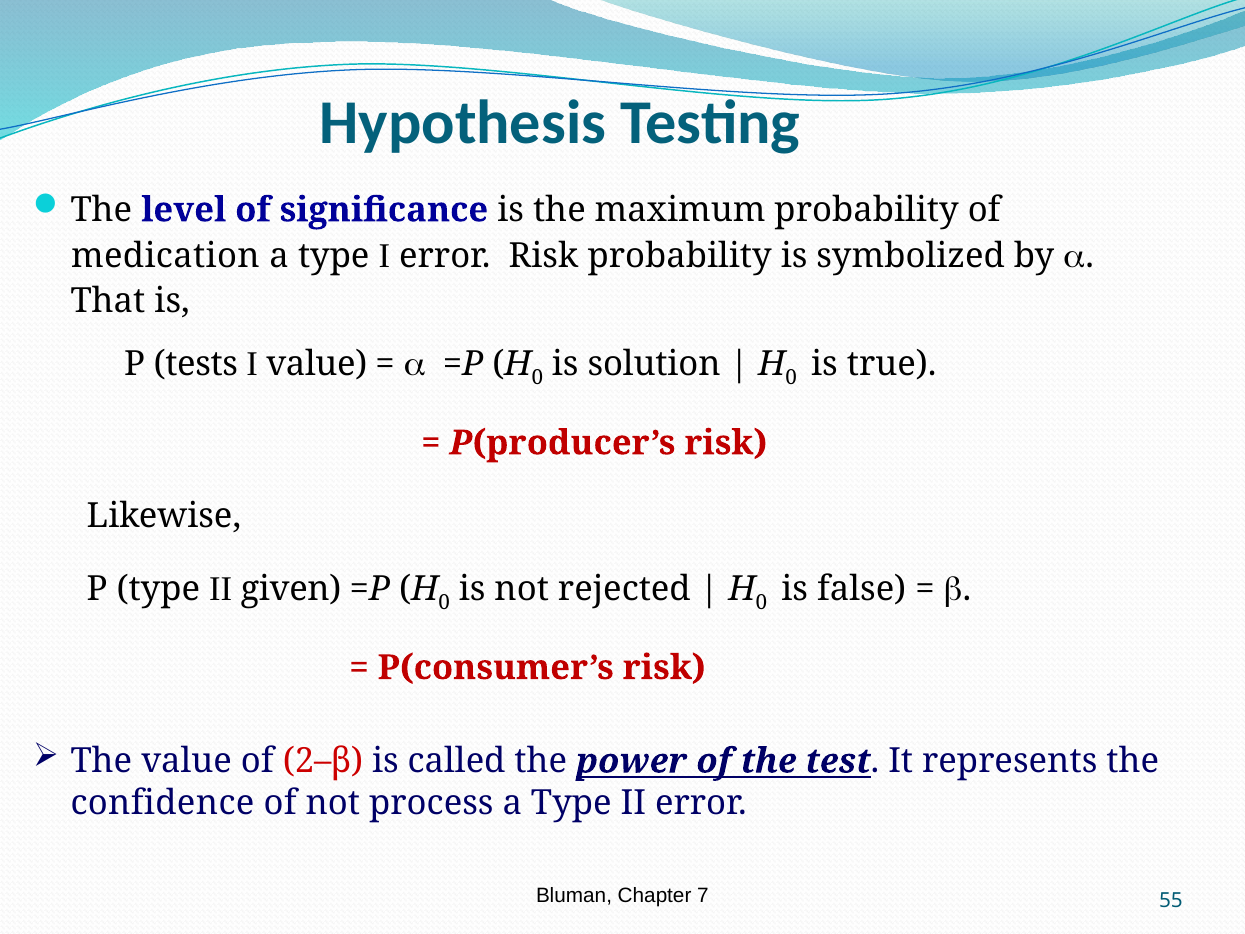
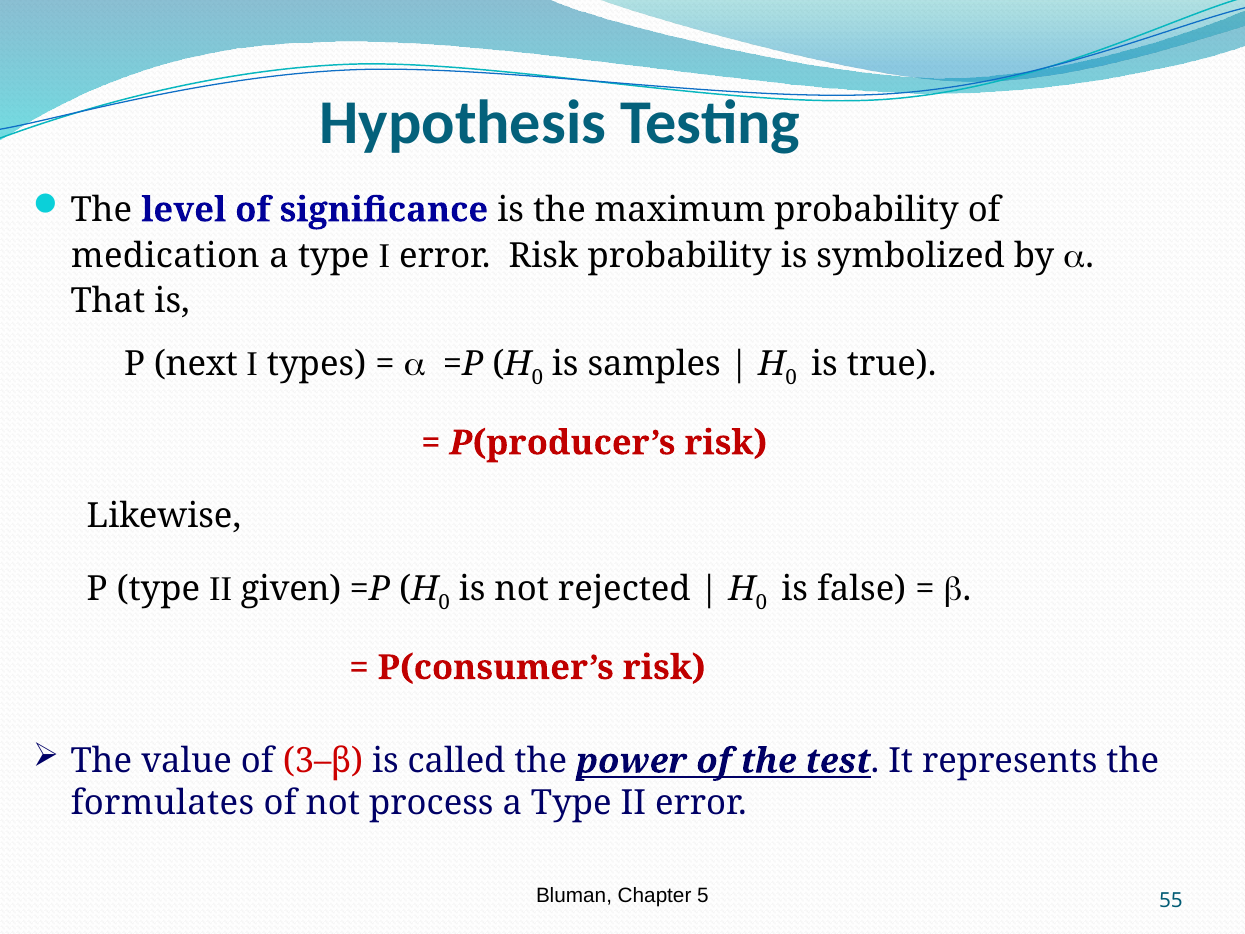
tests: tests -> next (196, 364)
I value: value -> types (317, 364)
solution: solution -> samples (654, 364)
2–β: 2–β -> 3–β (323, 761)
confidence: confidence -> formulates (162, 802)
7: 7 -> 5 (703, 896)
